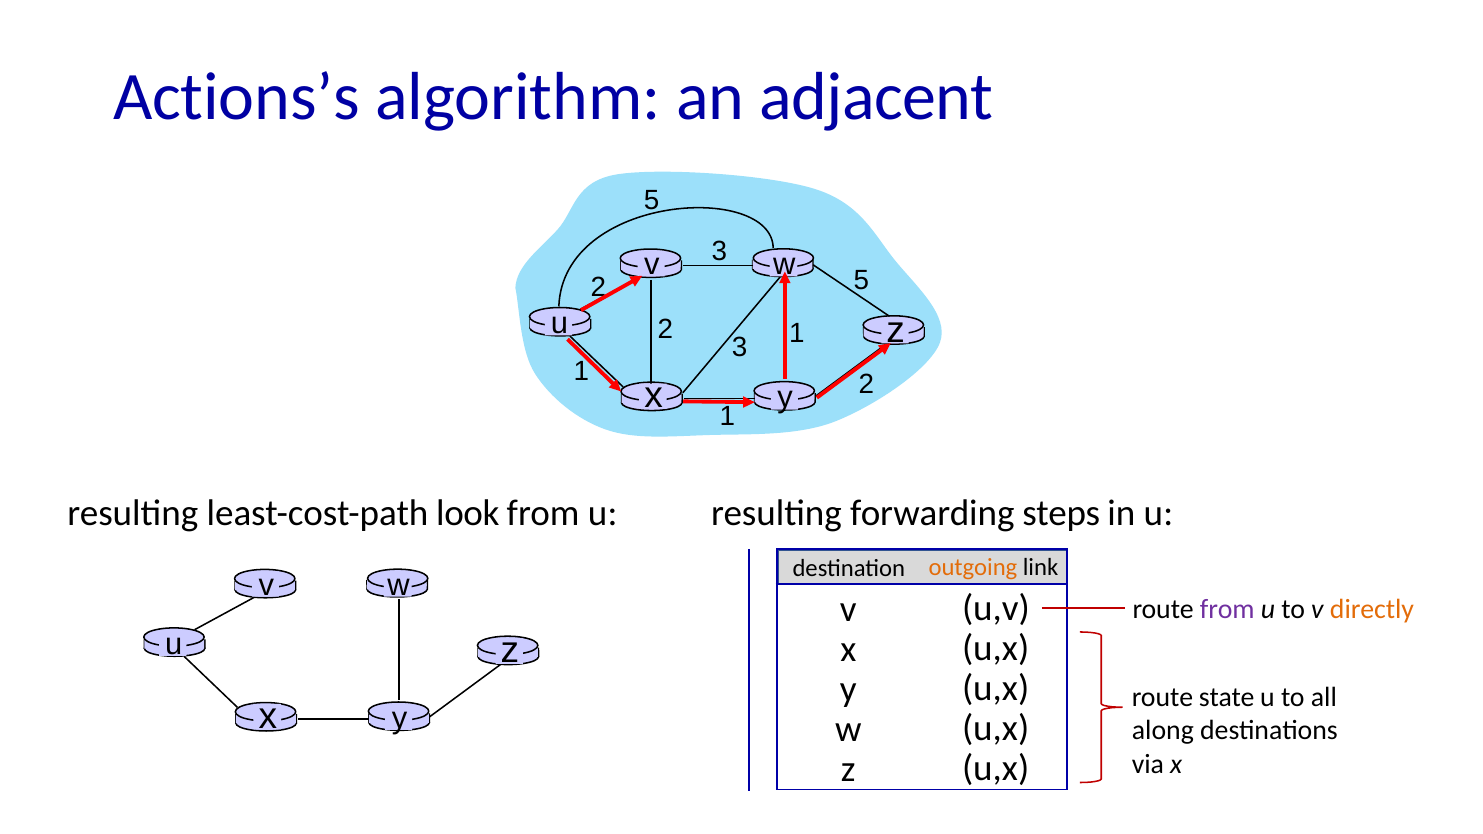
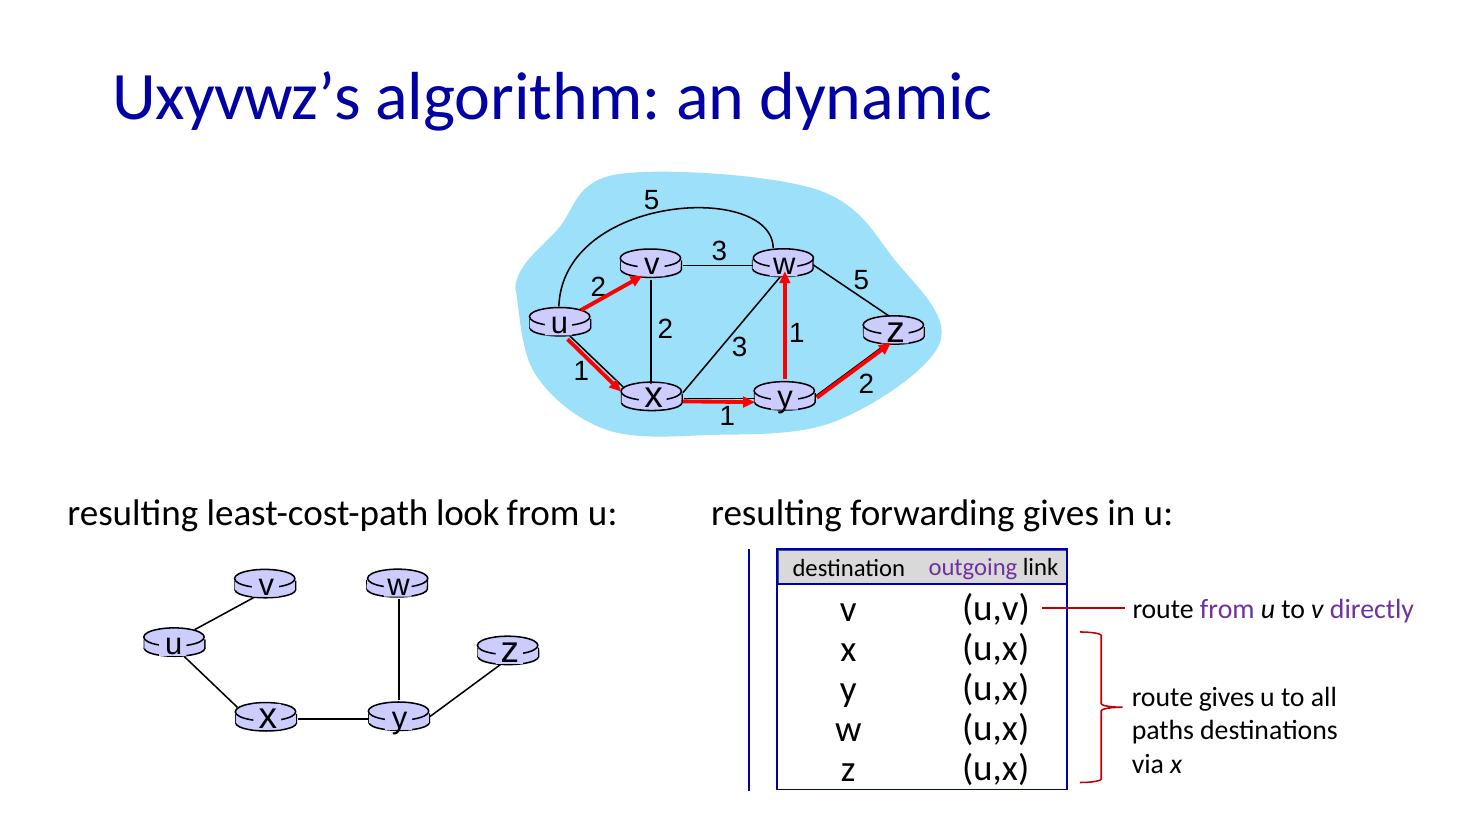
Actions’s: Actions’s -> Uxyvwz’s (237, 97)
adjacent: adjacent -> dynamic (876, 97)
forwarding steps: steps -> gives (1061, 514)
outgoing colour: orange -> purple (973, 567)
directly colour: orange -> purple (1372, 610)
route state: state -> gives (1227, 697)
along: along -> paths (1163, 731)
